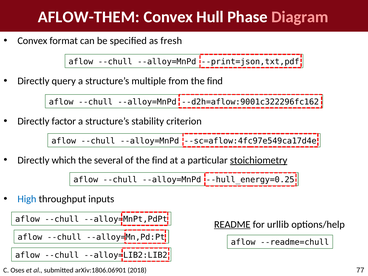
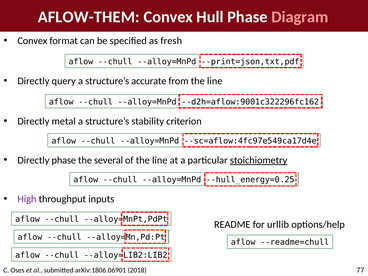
multiple: multiple -> accurate (149, 81)
from the find: find -> line (215, 81)
factor: factor -> metal (64, 121)
Directly which: which -> phase (64, 160)
of the find: find -> line (160, 160)
High colour: blue -> purple (27, 199)
README underline: present -> none (232, 224)
